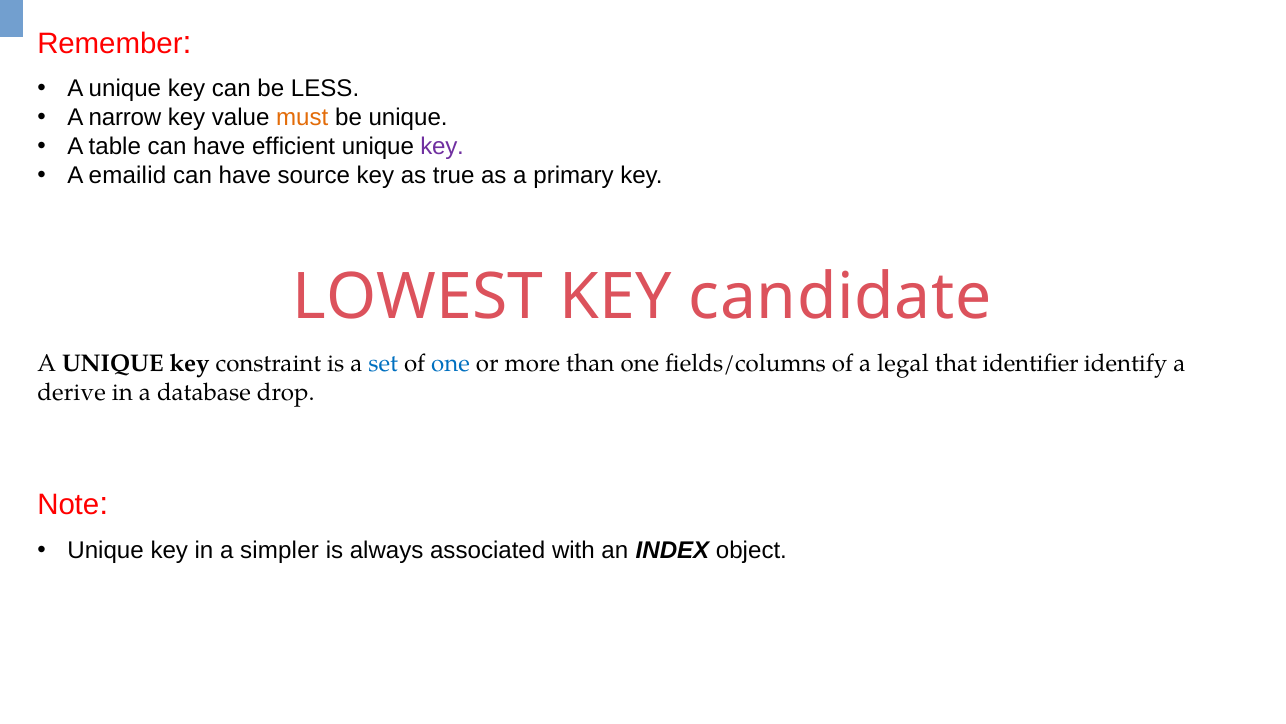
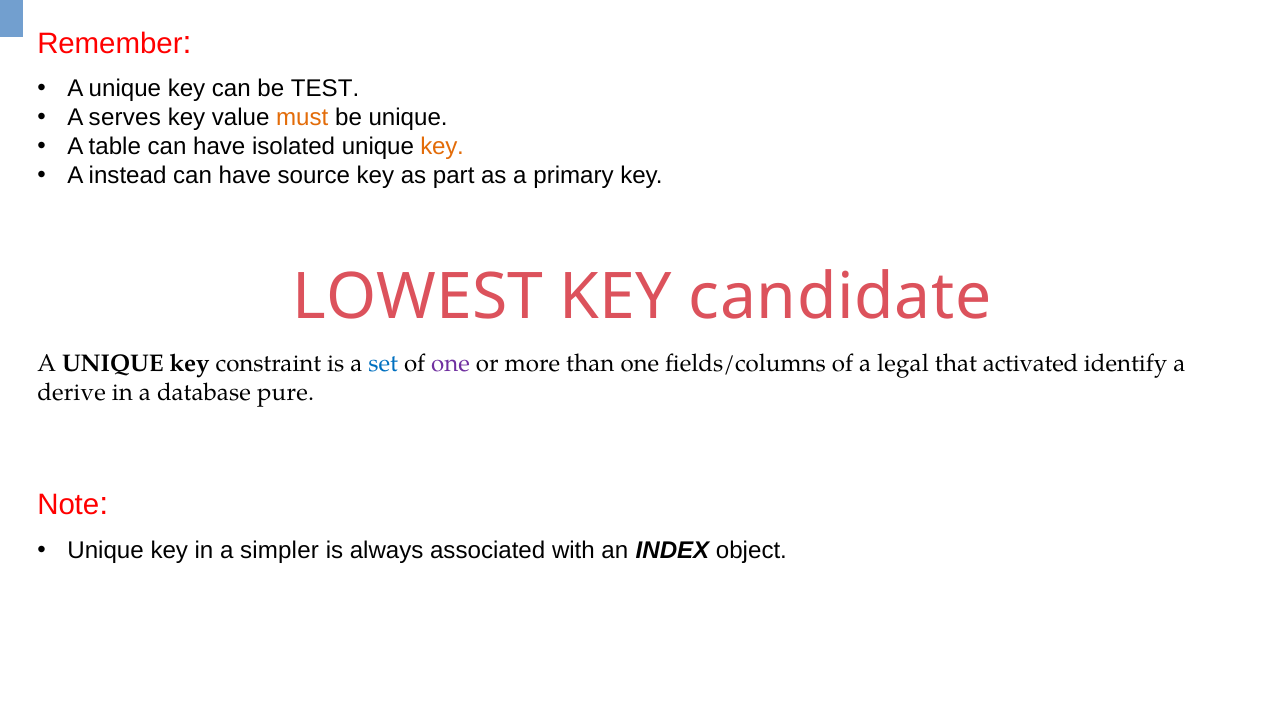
LESS: LESS -> TEST (325, 89)
narrow: narrow -> serves (125, 118)
efficient: efficient -> isolated (294, 147)
key colour: purple -> orange (442, 147)
emailid: emailid -> instead (128, 176)
true: true -> part (454, 176)
one colour: blue -> purple (451, 363)
identifier: identifier -> activated (1031, 363)
drop: drop -> pure (286, 392)
